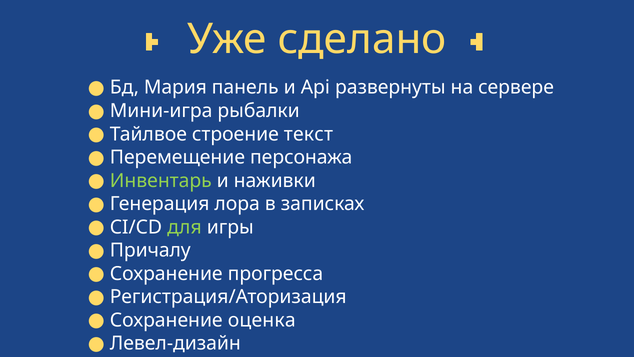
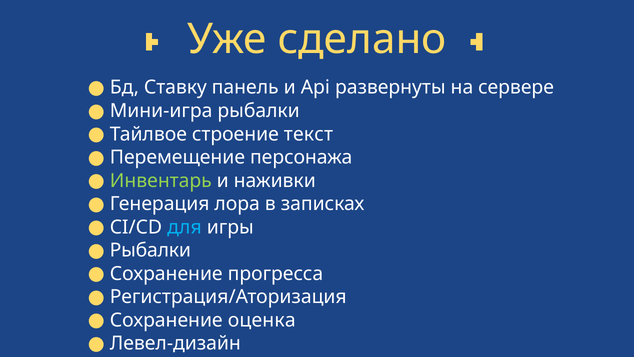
Мария: Мария -> Ставку (175, 88)
для colour: light green -> light blue (184, 227)
Причалу: Причалу -> Рыбалки (150, 250)
